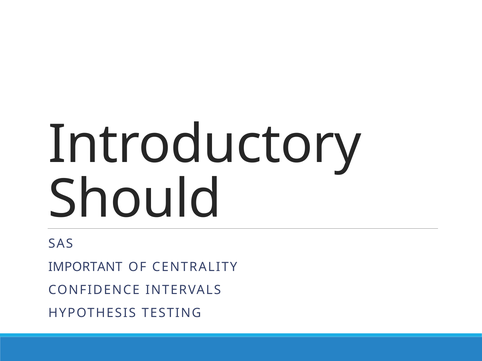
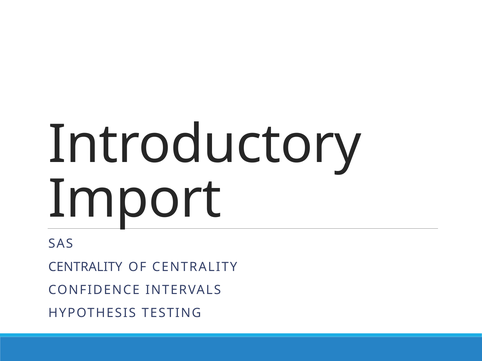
Should: Should -> Import (135, 199)
IMPORTANT: IMPORTANT -> CENTRALITY (85, 267)
